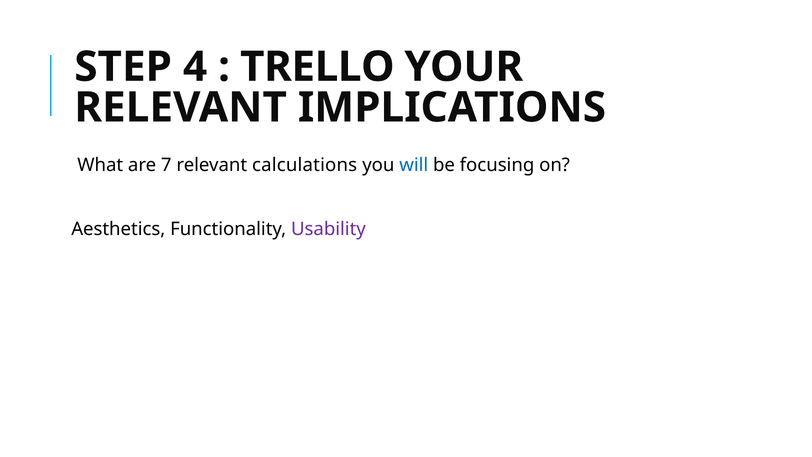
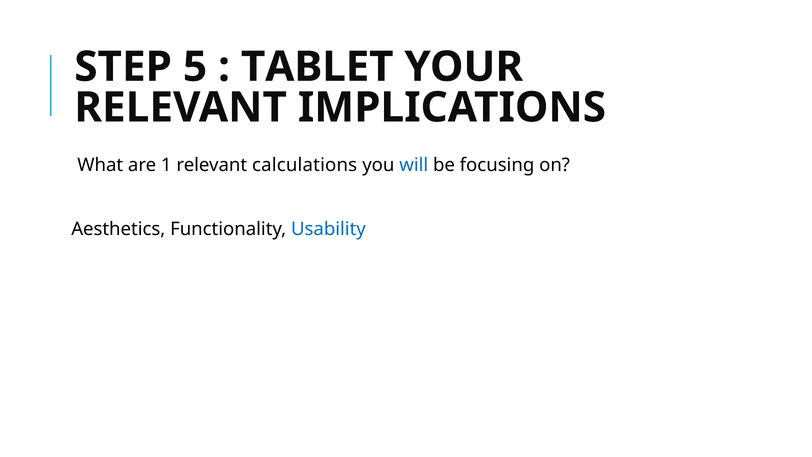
4: 4 -> 5 (195, 67)
TRELLO: TRELLO -> TABLET (317, 67)
7: 7 -> 1 (166, 165)
Usability colour: purple -> blue (328, 229)
